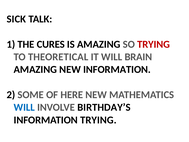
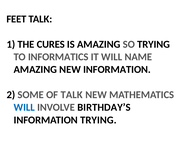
SICK: SICK -> FEET (16, 19)
TRYING colour: red -> black (154, 44)
THEORETICAL: THEORETICAL -> INFORMATICS (58, 57)
BRAIN: BRAIN -> NAME (138, 57)
OF HERE: HERE -> TALK (72, 95)
